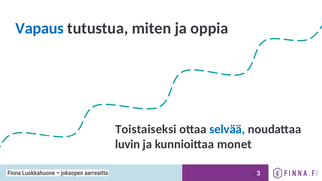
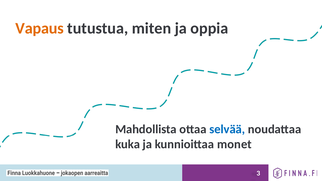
Vapaus colour: blue -> orange (40, 28)
Toistaiseksi: Toistaiseksi -> Mahdollista (146, 129)
luvin: luvin -> kuka (128, 144)
